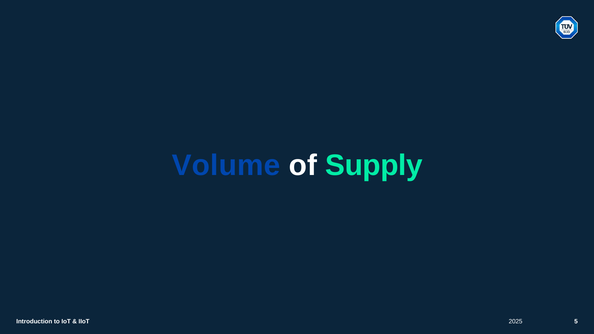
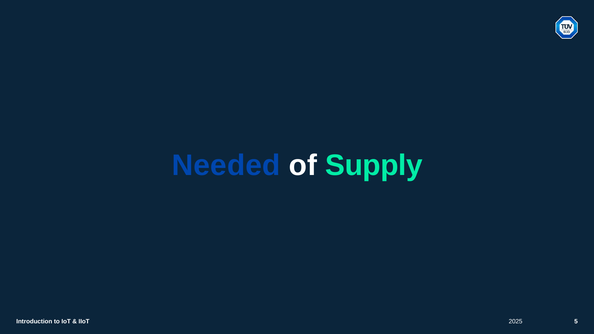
Volume: Volume -> Needed (226, 165)
